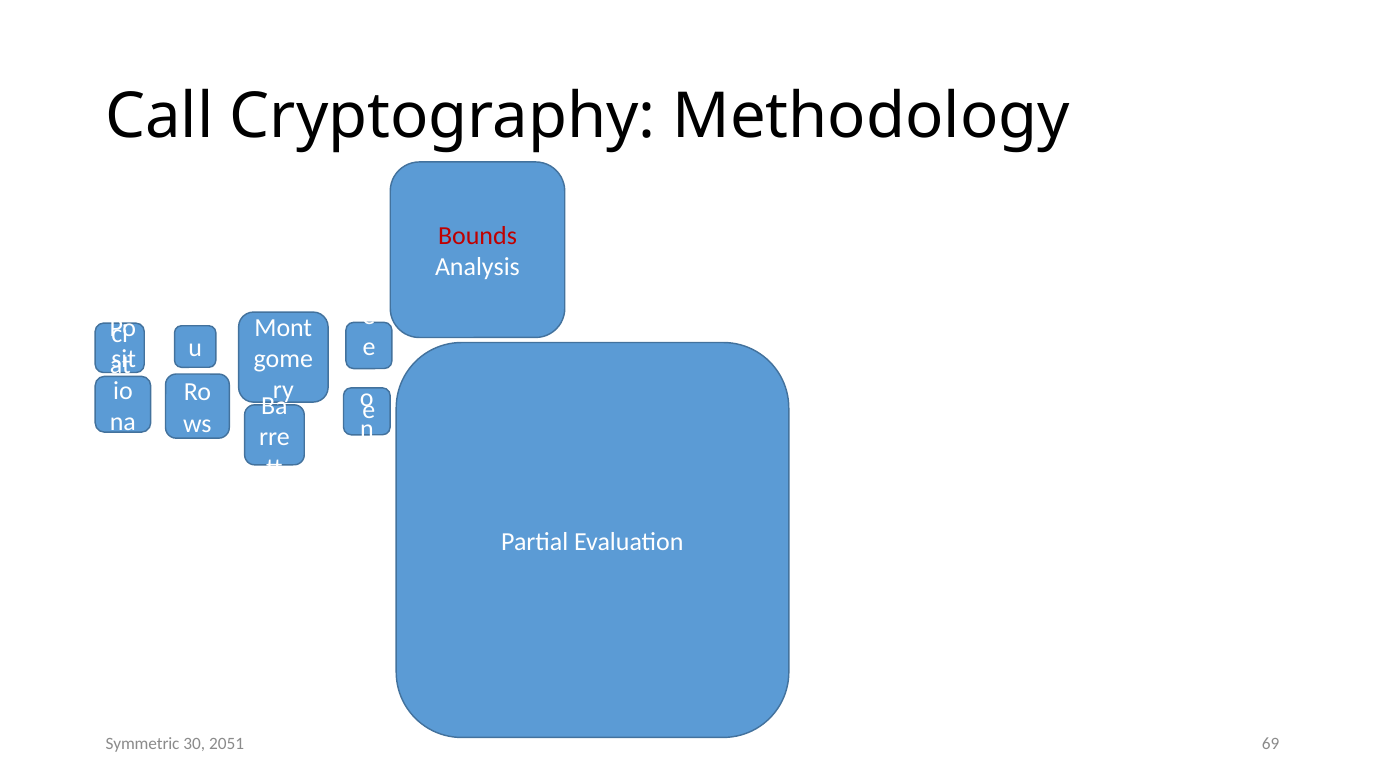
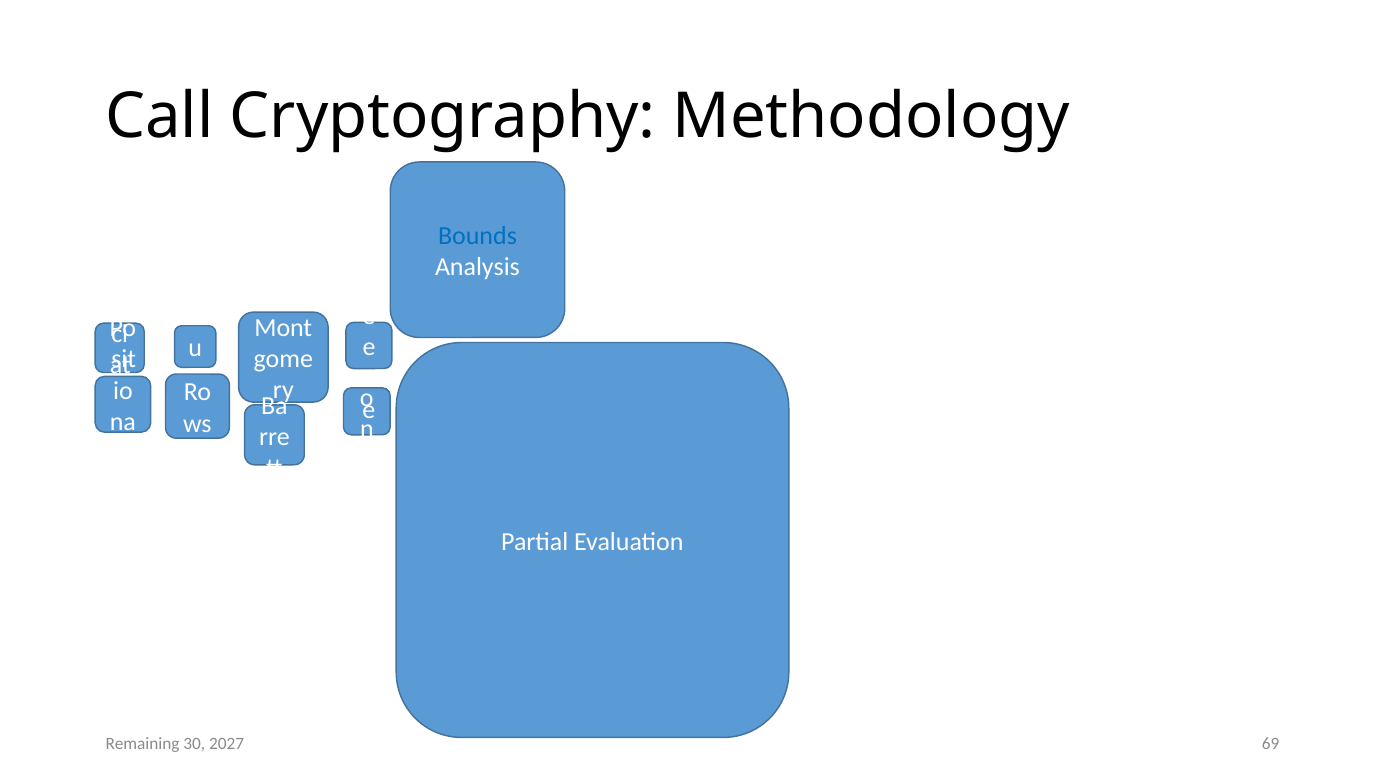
Bounds colour: red -> blue (477, 236)
Symmetric: Symmetric -> Remaining (143, 744)
2051: 2051 -> 2027 (227, 744)
